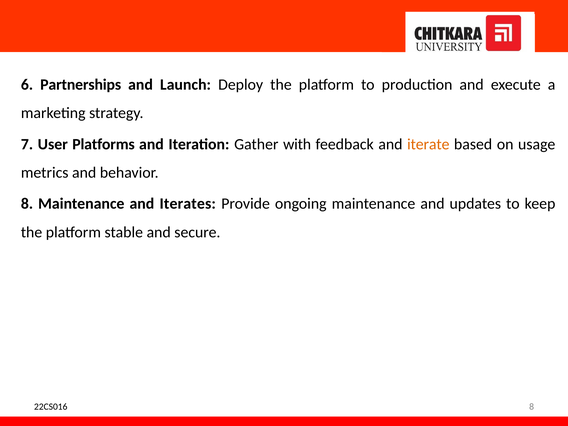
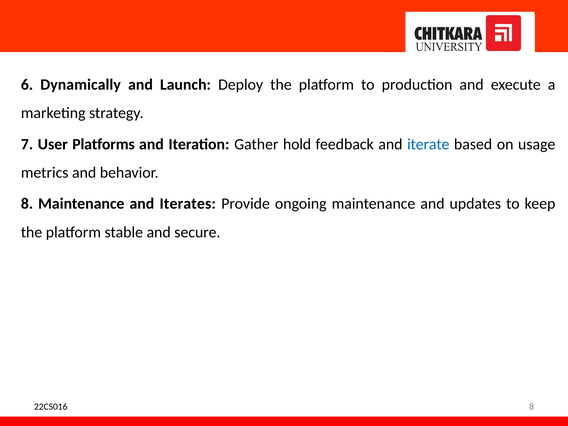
Partnerships: Partnerships -> Dynamically (81, 85)
with: with -> hold (297, 144)
iterate colour: orange -> blue (428, 144)
